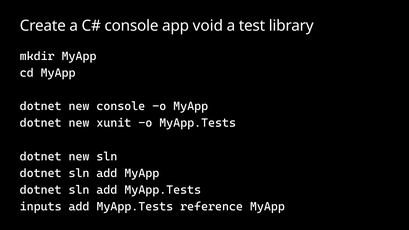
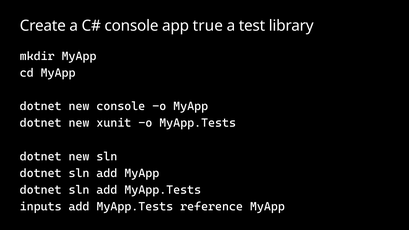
void: void -> true (208, 26)
